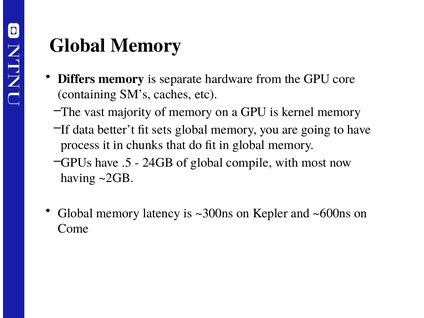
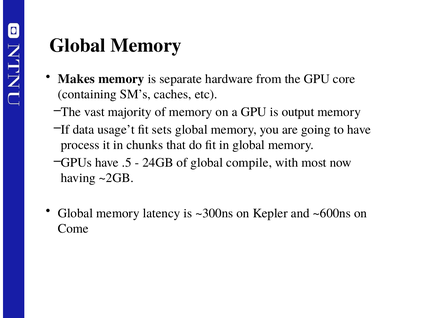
Differs: Differs -> Makes (76, 79)
kernel: kernel -> output (298, 112)
better’t: better’t -> usage’t (116, 129)
